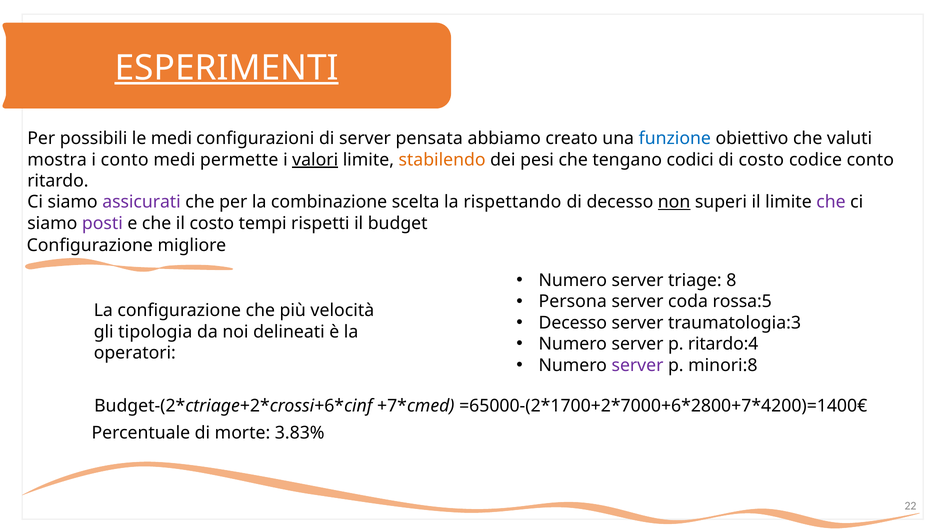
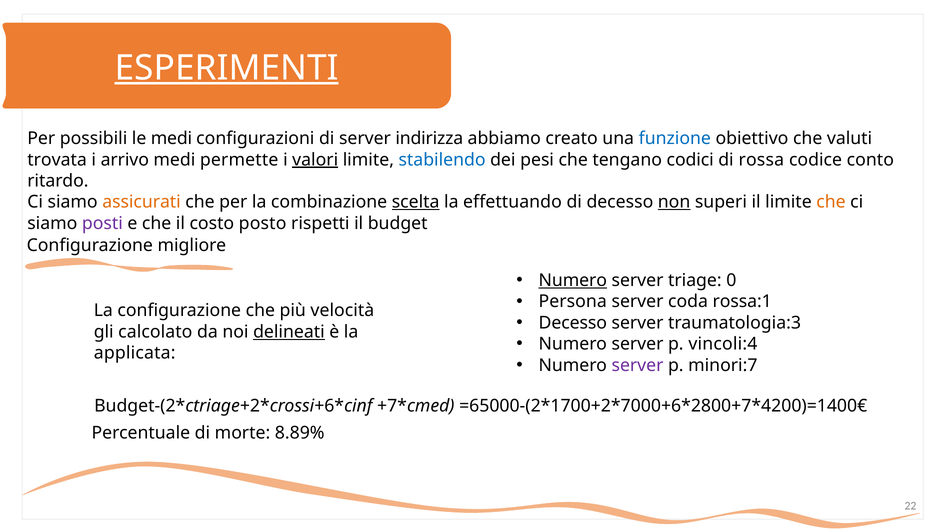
pensata: pensata -> indirizza (429, 138)
mostra: mostra -> trovata (57, 160)
i conto: conto -> arrivo (125, 160)
stabilendo colour: orange -> blue (442, 160)
di costo: costo -> rossa (761, 160)
assicurati colour: purple -> orange (142, 202)
scelta underline: none -> present (416, 202)
rispettando: rispettando -> effettuando (512, 202)
che colour: purple -> orange (831, 202)
tempi: tempi -> posto (263, 223)
Numero underline: none -> present (573, 280)
8: 8 -> 0 (731, 280)
rossa:5: rossa:5 -> rossa:1 (742, 302)
tipologia: tipologia -> calcolato (155, 332)
delineati underline: none -> present (289, 332)
ritardo:4: ritardo:4 -> vincoli:4 (723, 344)
operatori: operatori -> applicata (135, 353)
minori:8: minori:8 -> minori:7 (723, 365)
3.83%: 3.83% -> 8.89% (300, 433)
